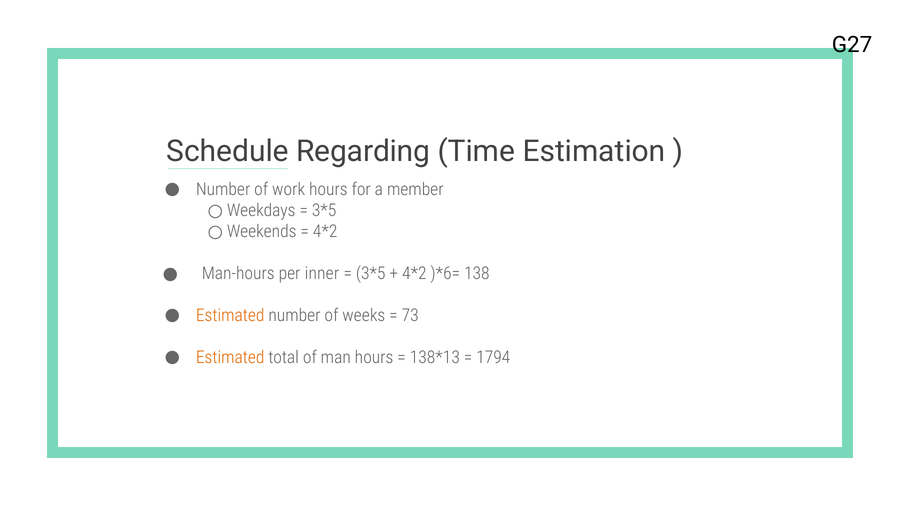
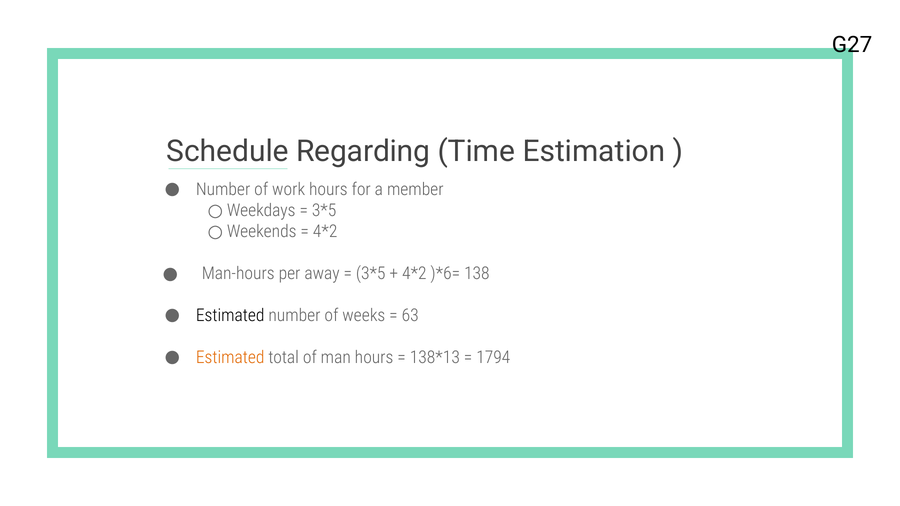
inner: inner -> away (322, 274)
Estimated colour: orange -> black (230, 316)
73: 73 -> 63 (410, 316)
